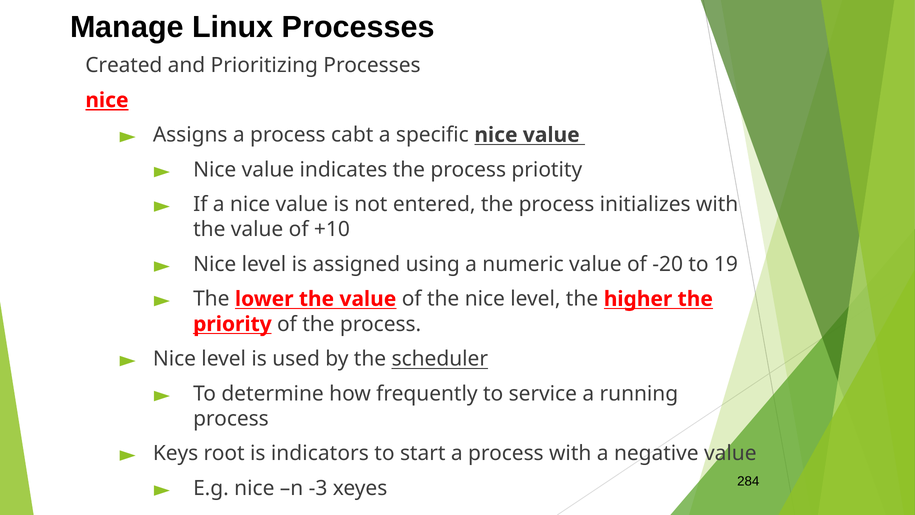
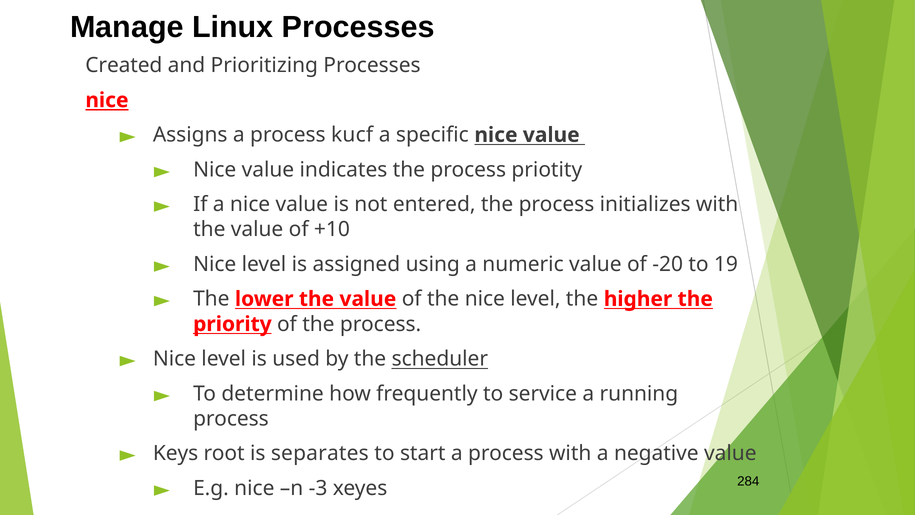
cabt: cabt -> kucf (352, 135)
indicators: indicators -> separates (320, 453)
